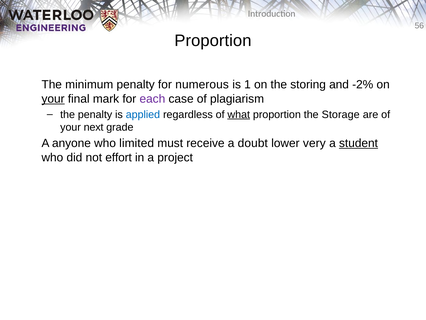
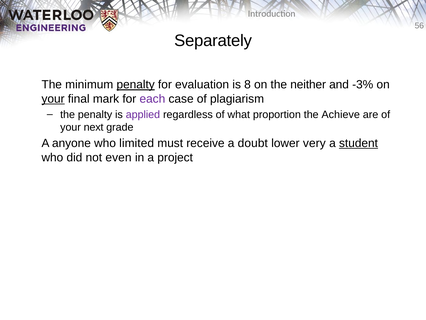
Proportion: Proportion -> Separately (213, 41)
penalty underline: none -> present (136, 85)
numerous: numerous -> evaluation (202, 85)
1: 1 -> 8 (248, 85)
storing: storing -> neither (308, 85)
-2%: -2% -> -3% (363, 85)
applied colour: blue -> purple (143, 114)
what underline: present -> none (239, 114)
Storage: Storage -> Achieve (341, 114)
effort: effort -> even (118, 157)
